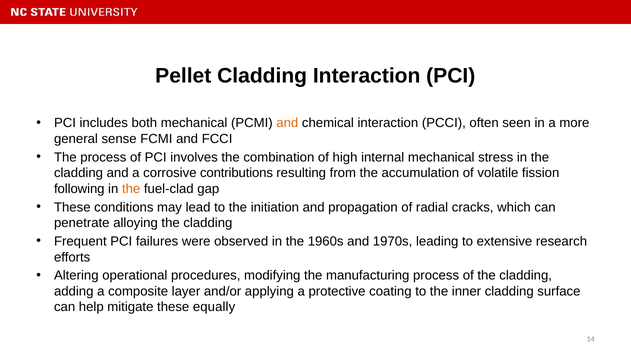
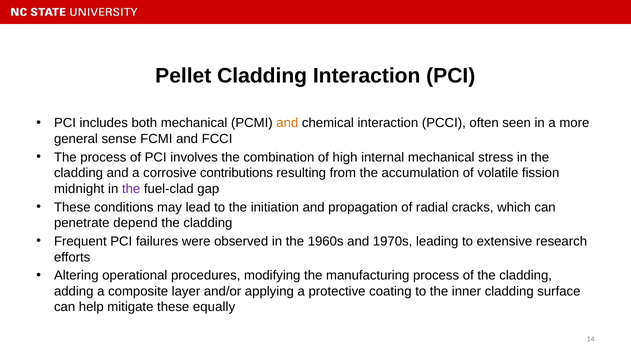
following: following -> midnight (79, 189)
the colour: orange -> purple (131, 189)
alloying: alloying -> depend (135, 223)
